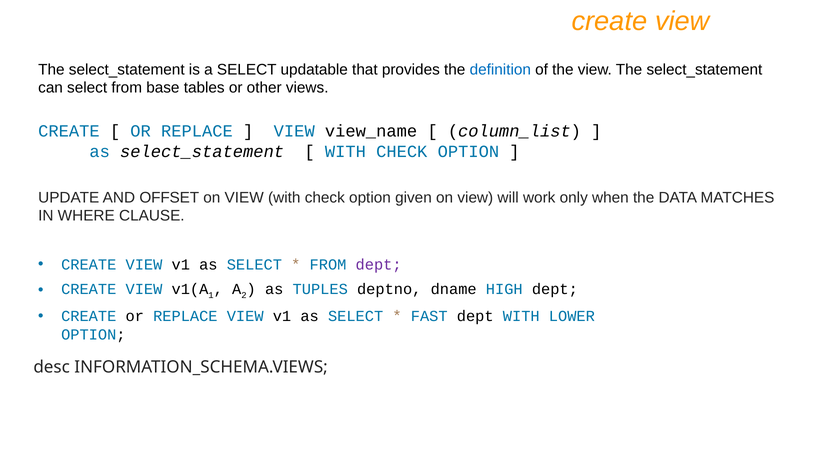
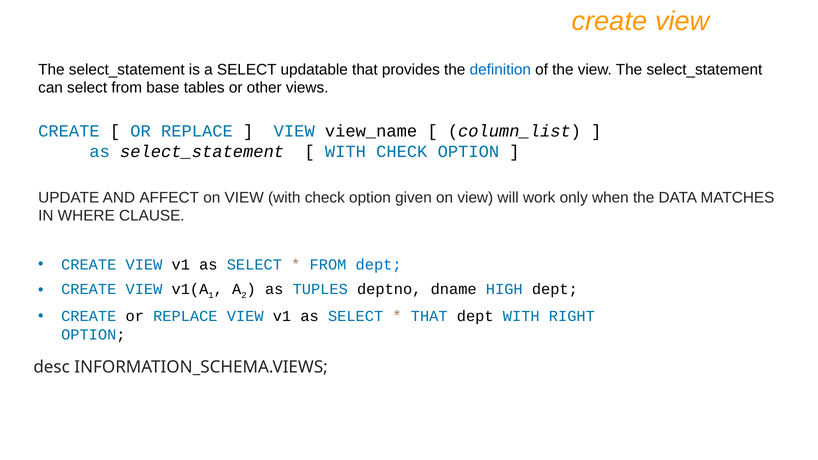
OFFSET: OFFSET -> AFFECT (169, 198)
dept colour: purple -> blue (379, 265)
FAST: FAST -> THAT (429, 316)
LOWER: LOWER -> RIGHT (572, 316)
